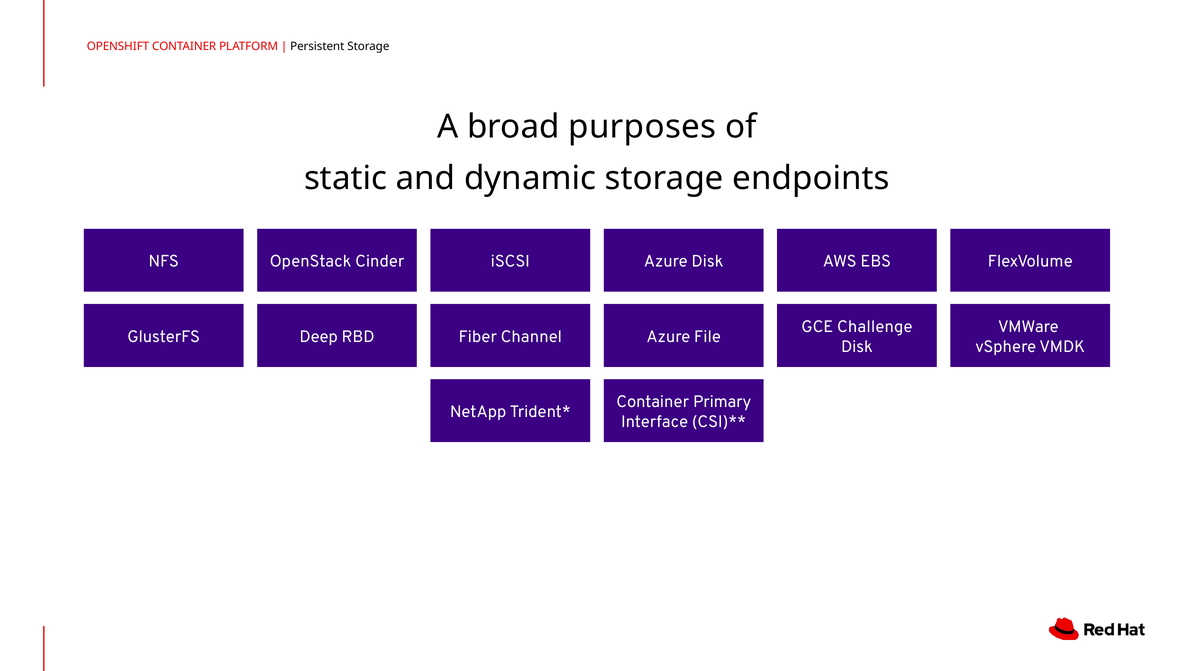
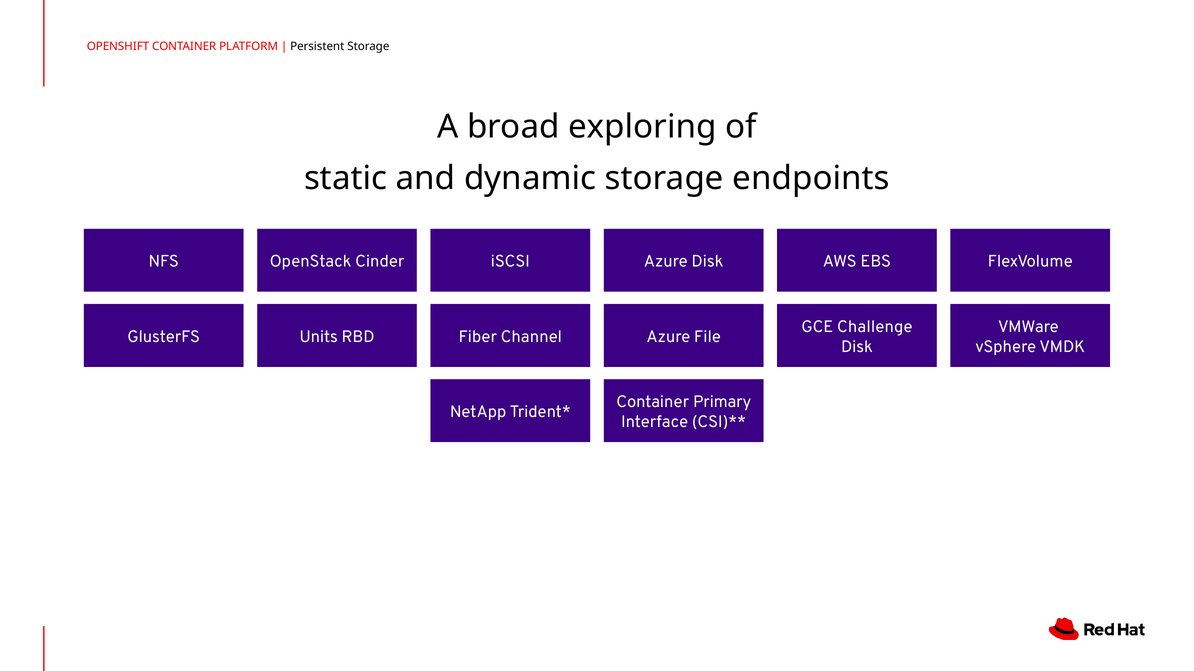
purposes: purposes -> exploring (642, 127)
Deep: Deep -> Units (319, 337)
